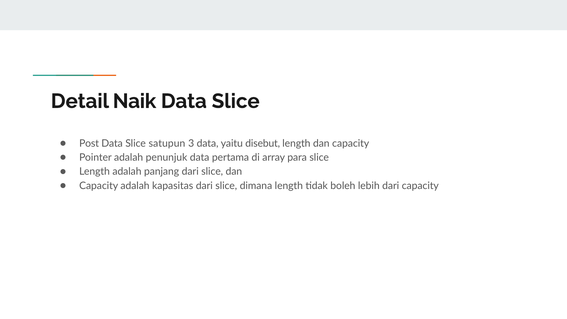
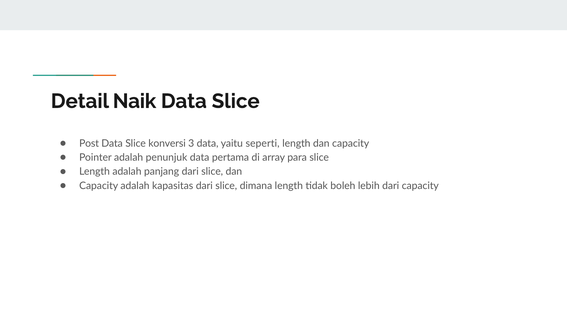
satupun: satupun -> konversi (167, 143)
disebut: disebut -> seperti (263, 143)
